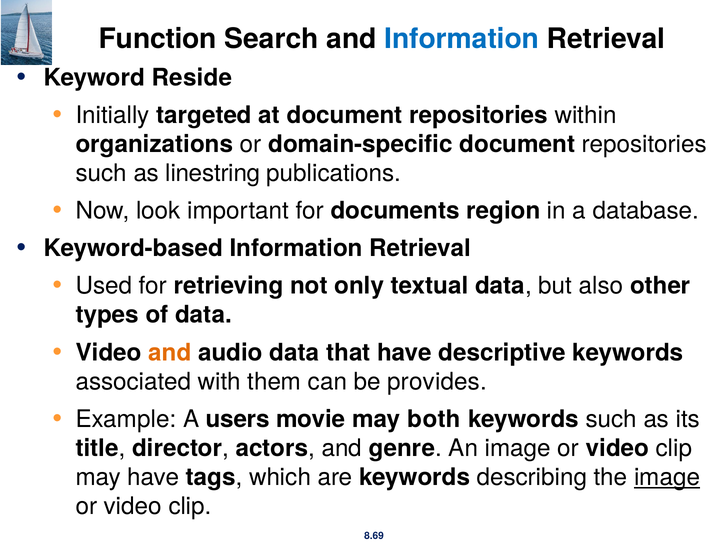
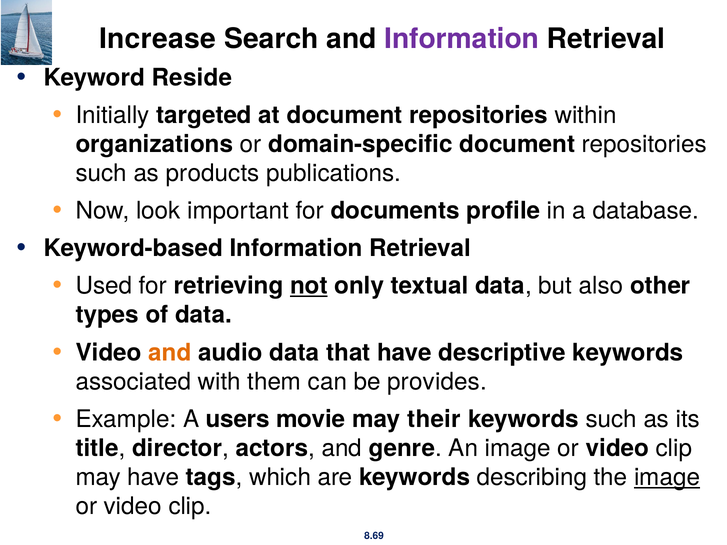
Function: Function -> Increase (158, 39)
Information colour: blue -> purple (462, 39)
linestring: linestring -> products (213, 173)
region: region -> profile (503, 211)
not underline: none -> present (309, 286)
both: both -> their (434, 419)
